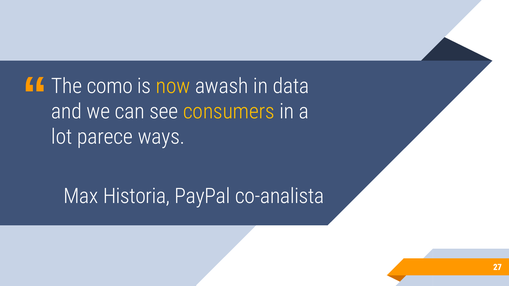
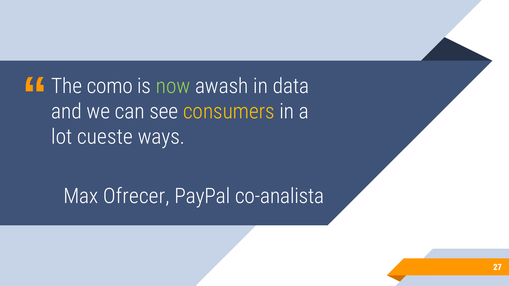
now colour: yellow -> light green (173, 86)
parece: parece -> cueste (105, 137)
Historia: Historia -> Ofrecer (136, 197)
